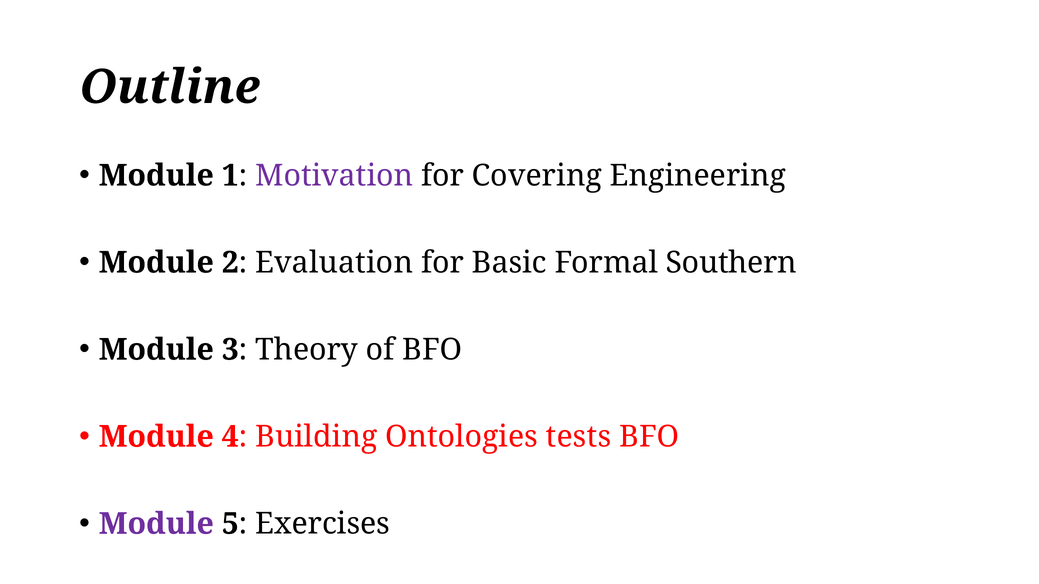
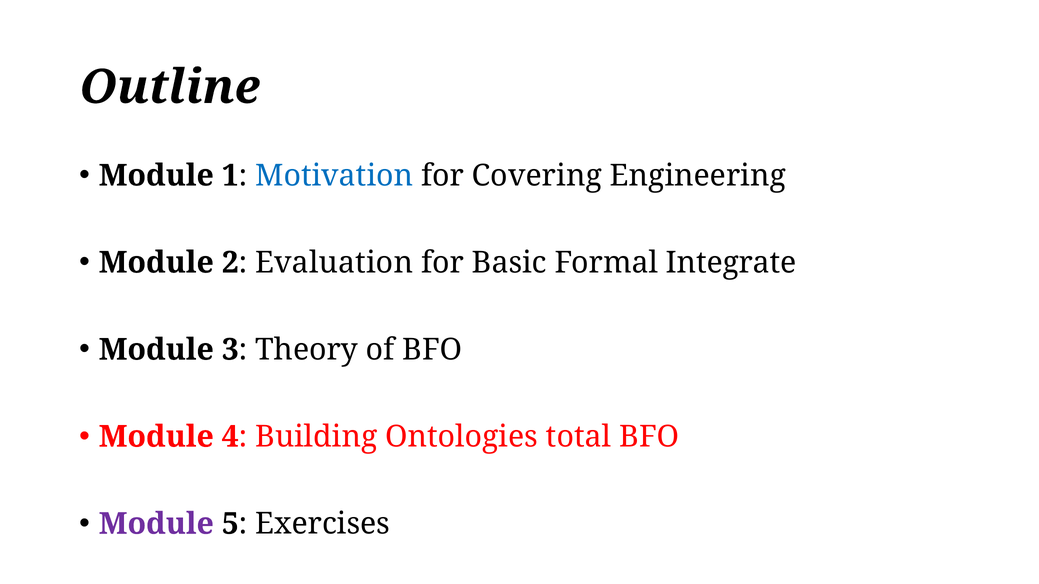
Motivation colour: purple -> blue (334, 176)
Southern: Southern -> Integrate (731, 263)
tests: tests -> total (579, 437)
